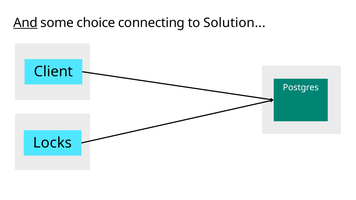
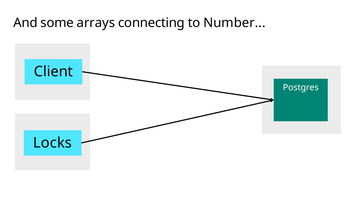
And underline: present -> none (25, 23)
choice: choice -> arrays (96, 23)
Solution: Solution -> Number (234, 23)
